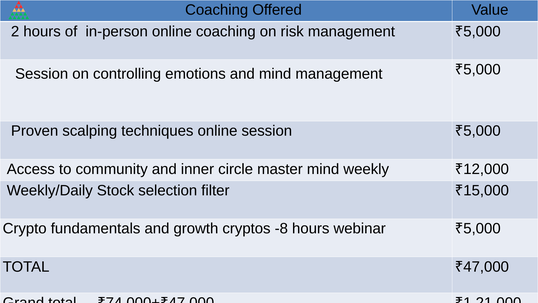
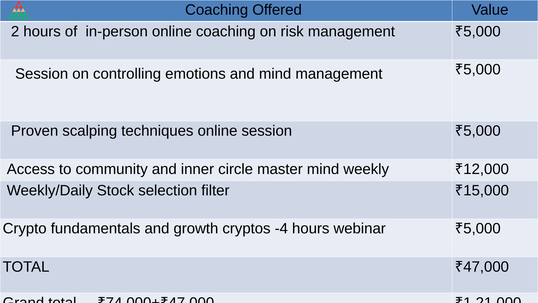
-8: -8 -> -4 (281, 228)
